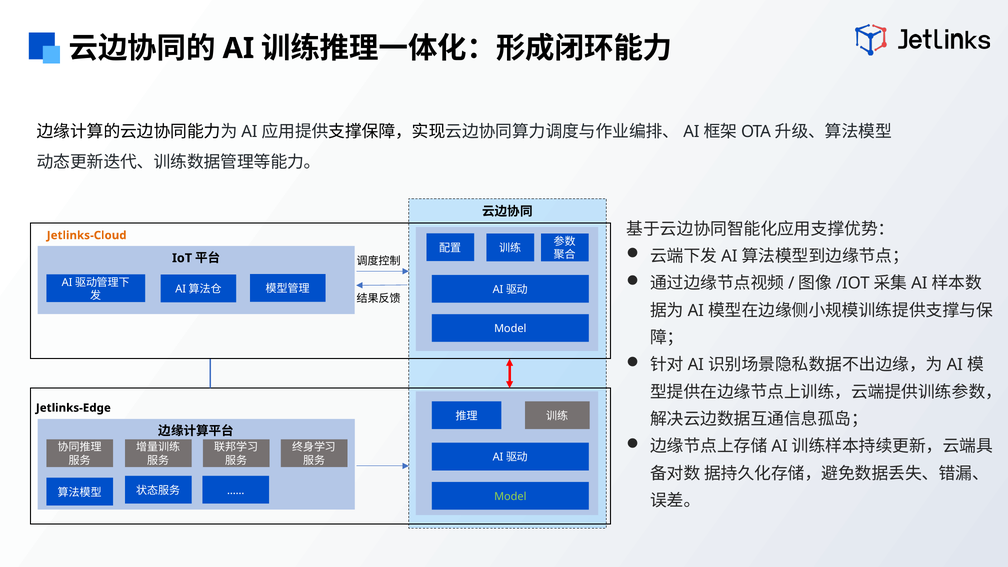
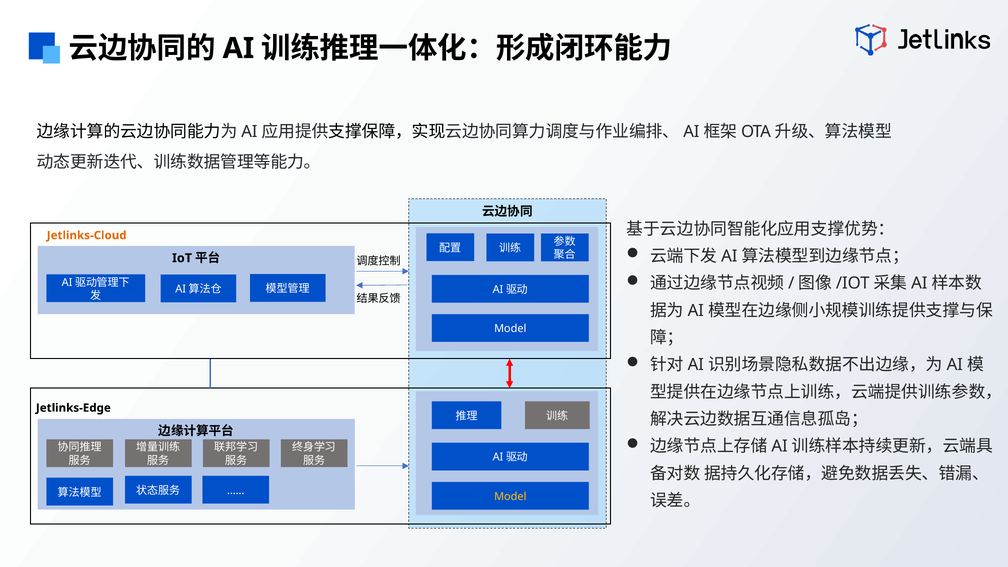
Model colour: light green -> yellow (510, 497)
